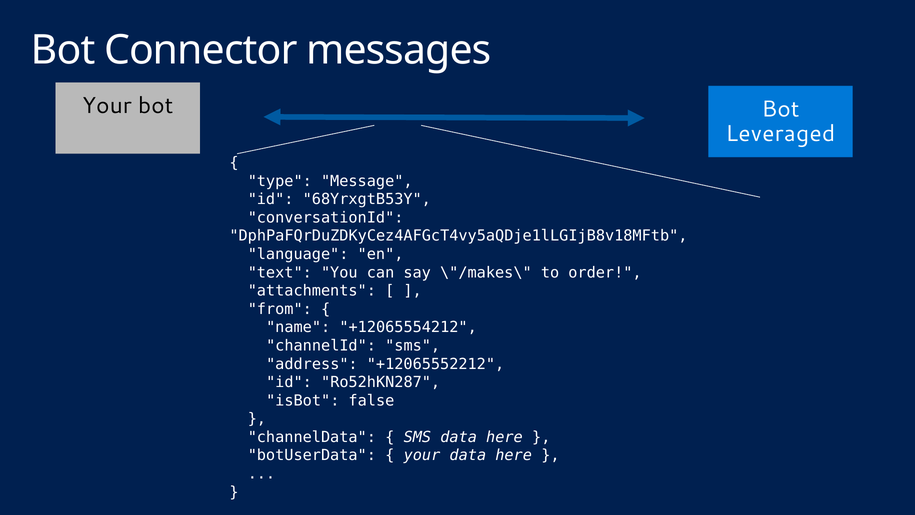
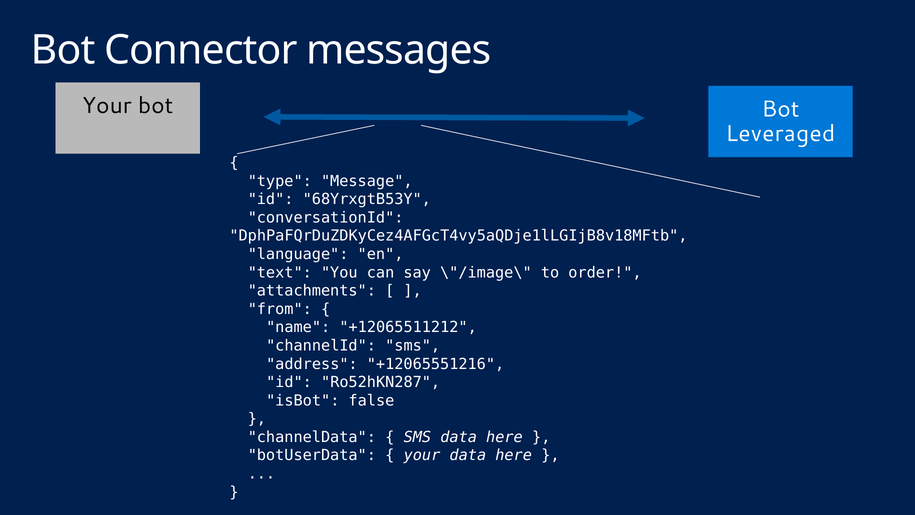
\"/makes\: \"/makes\ -> \"/image\ (486, 272)
+12065554212: +12065554212 -> +12065511212 (408, 327)
+12065552212: +12065552212 -> +12065551216 (436, 364)
